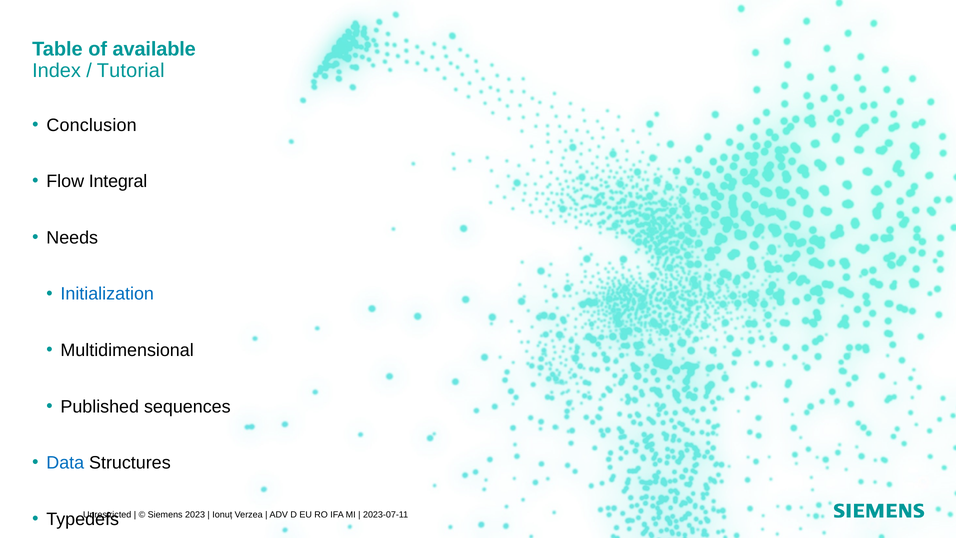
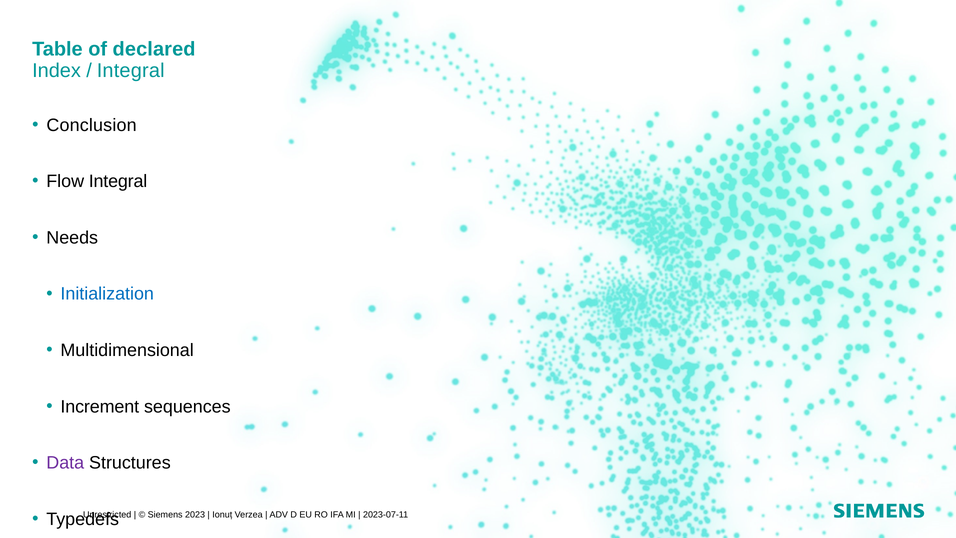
available: available -> declared (154, 49)
Tutorial: Tutorial -> Integral (131, 71)
Published: Published -> Increment (100, 406)
Data colour: blue -> purple (65, 463)
